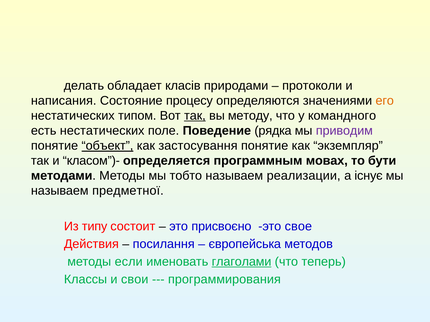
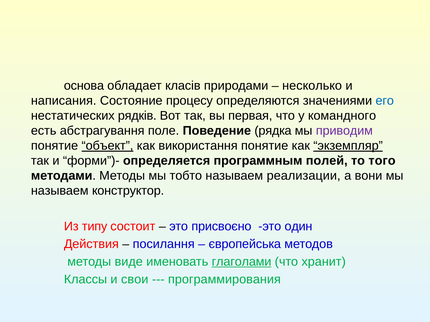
делать: делать -> основа (84, 86)
протоколи: протоколи -> несколько (312, 86)
его colour: orange -> blue (385, 101)
типом: типом -> рядків (137, 116)
так underline: present -> none (195, 116)
методу: методу -> первая (250, 116)
есть нестатических: нестатических -> абстрагування (102, 131)
застосування: застосування -> використання (198, 146)
экземпляр underline: none -> present (348, 146)
класом”)-: класом”)- -> форми”)- (91, 161)
мовах: мовах -> полей (327, 161)
бути: бути -> того (382, 161)
існує: існує -> вони (369, 176)
предметної: предметної -> конструктор (128, 191)
свое: свое -> один (298, 227)
если: если -> виде (129, 262)
теперь: теперь -> хранит (324, 262)
